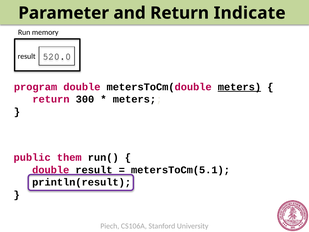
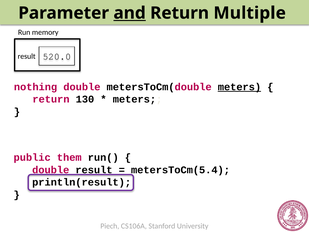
and underline: none -> present (130, 13)
Indicate: Indicate -> Multiple (250, 13)
program: program -> nothing (36, 87)
300: 300 -> 130 (85, 99)
metersToCm(5.1: metersToCm(5.1 -> metersToCm(5.4 (181, 170)
